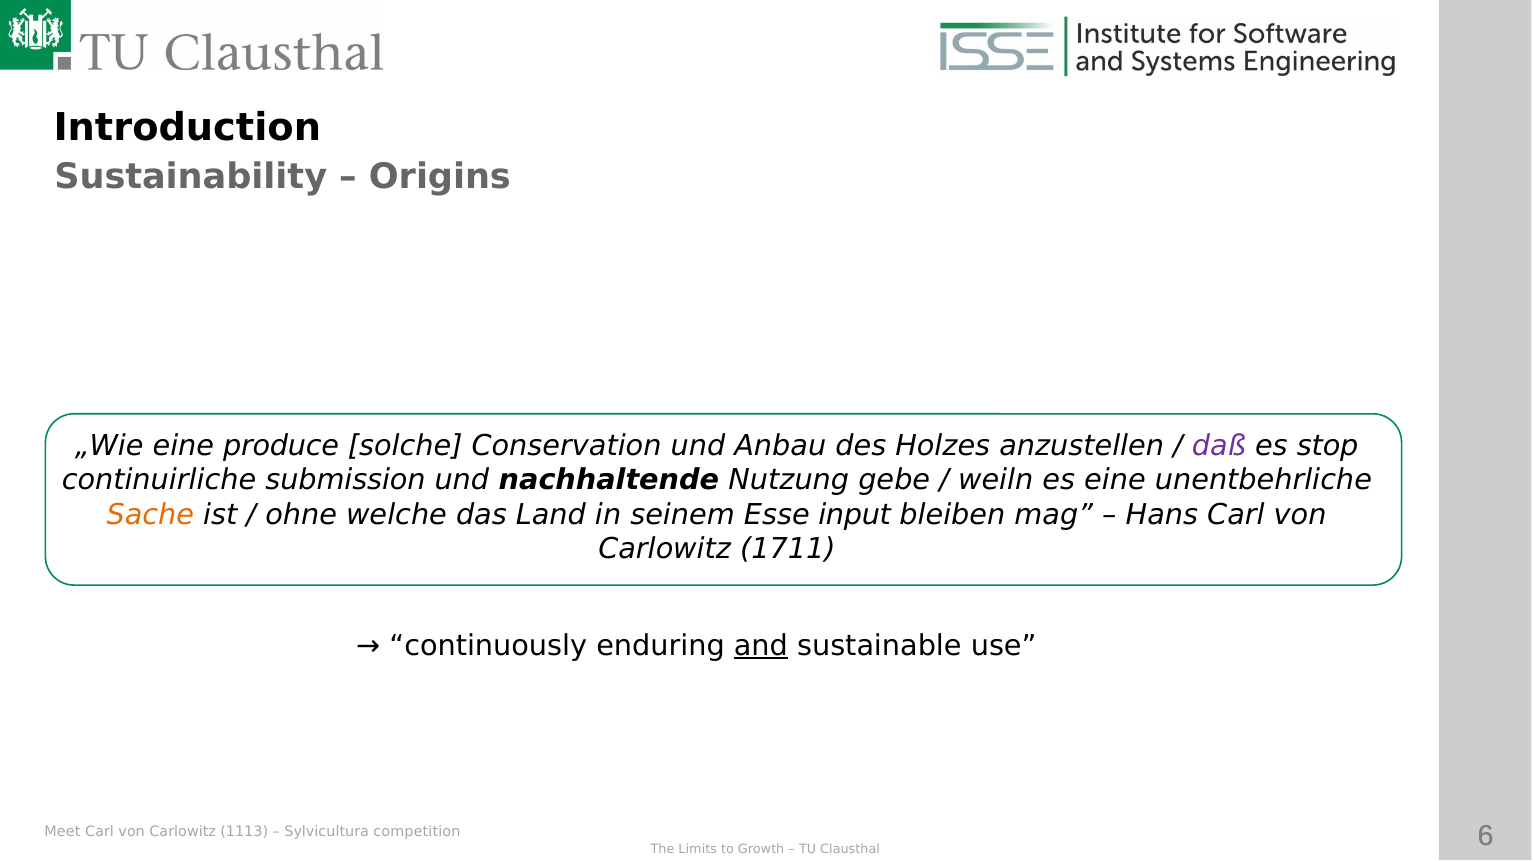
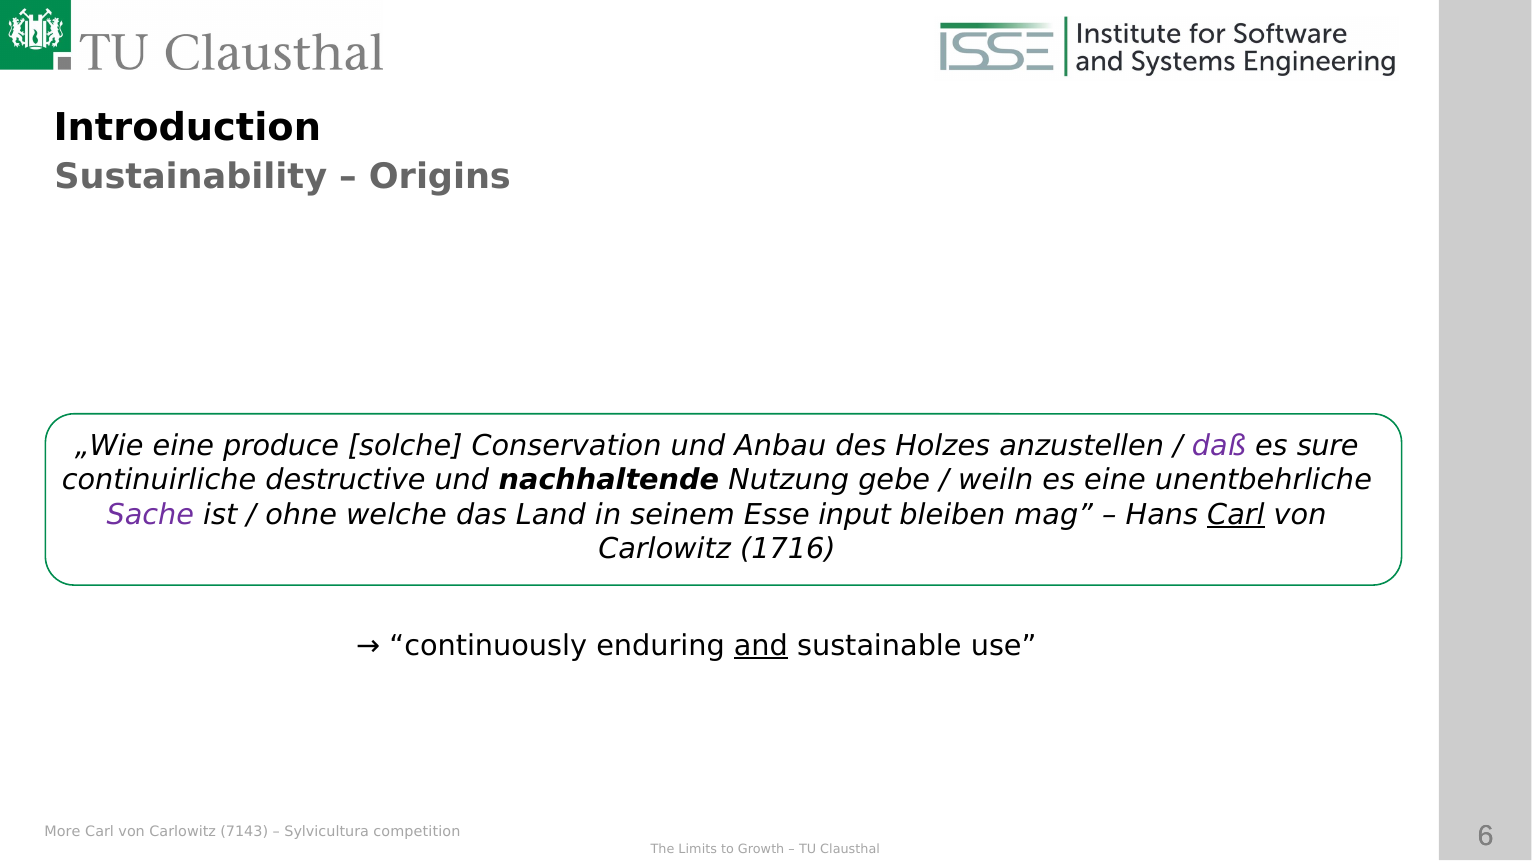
stop: stop -> sure (1328, 446)
submission: submission -> destructive (346, 480)
Sache colour: orange -> purple (150, 515)
Carl underline: none -> present (1236, 515)
1711: 1711 -> 1716 (788, 549)
Meet: Meet -> More (62, 832)
1113: 1113 -> 7143 (244, 832)
